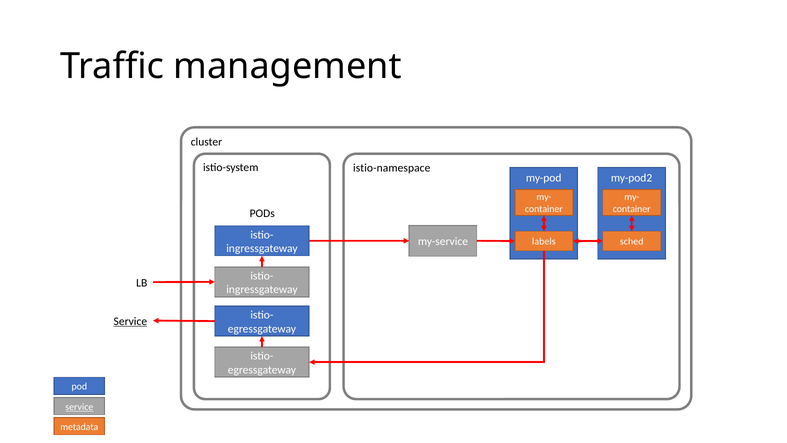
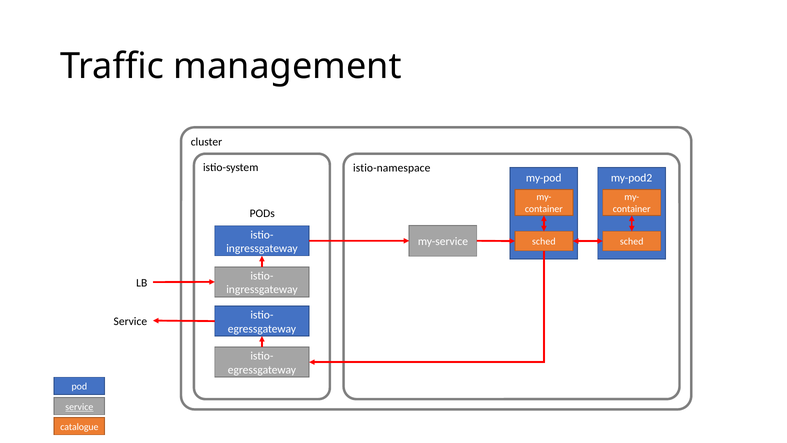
labels: labels -> sched (544, 242)
Service underline: present -> none (130, 321)
metadata: metadata -> catalogue (79, 426)
